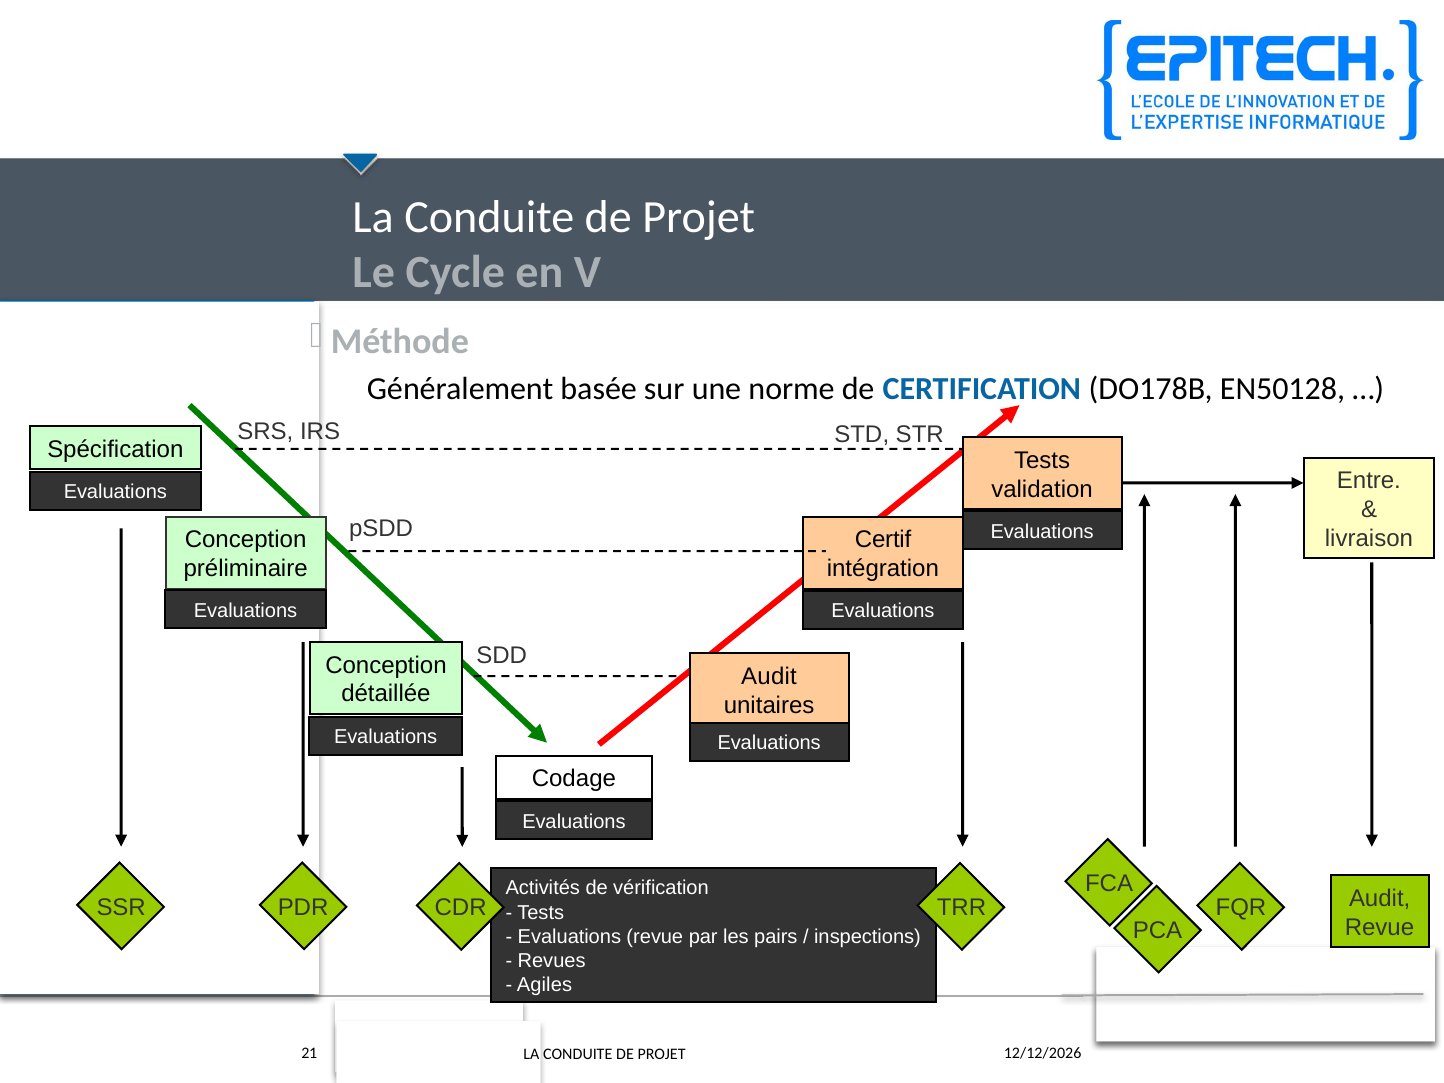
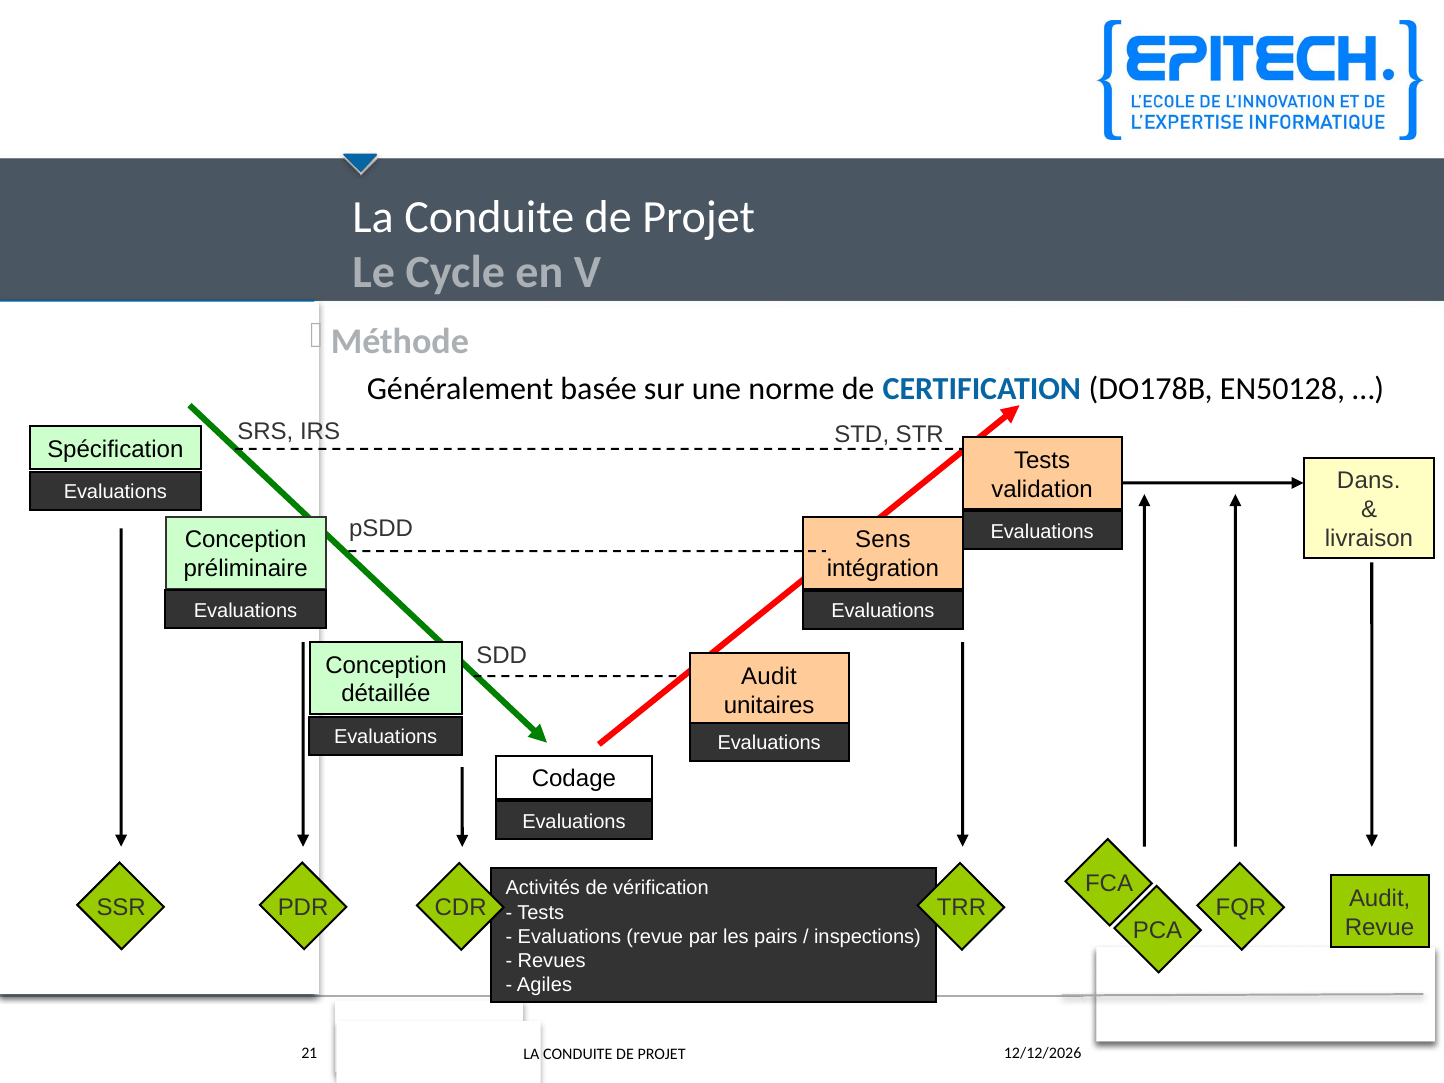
Entre: Entre -> Dans (1369, 481)
Certif: Certif -> Sens (883, 540)
